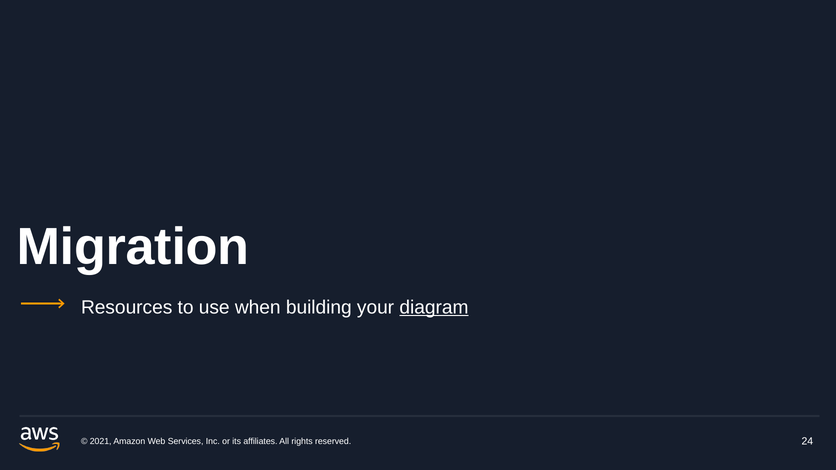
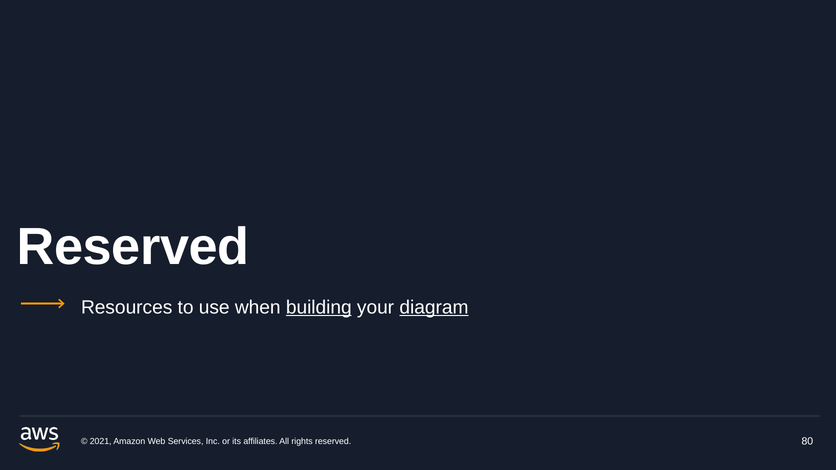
Migration: Migration -> Reserved (133, 247)
building underline: none -> present (319, 307)
24: 24 -> 80 (807, 442)
